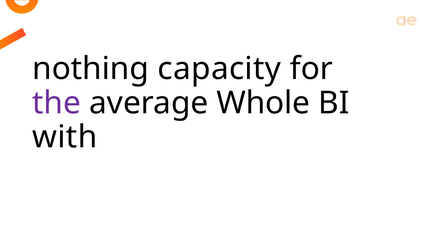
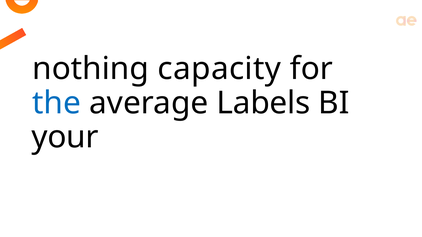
the colour: purple -> blue (57, 103)
Whole: Whole -> Labels (263, 103)
with: with -> your (65, 137)
